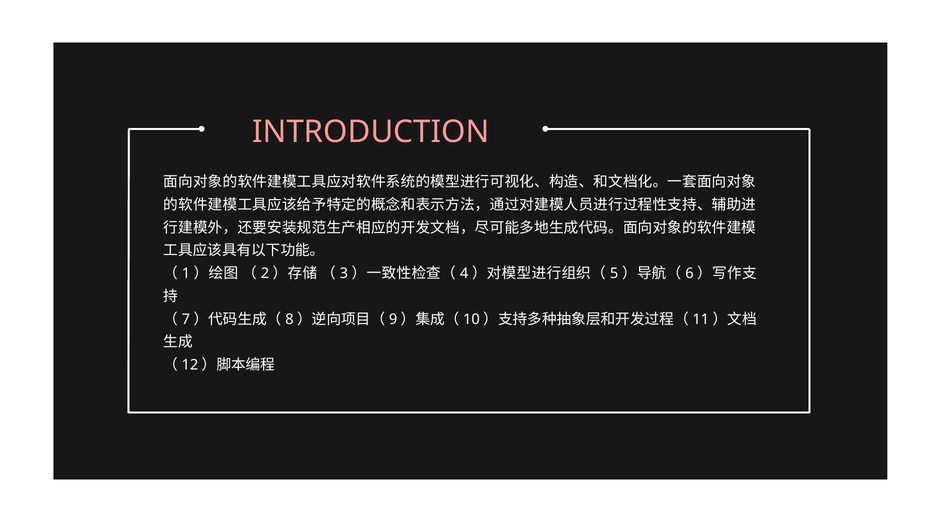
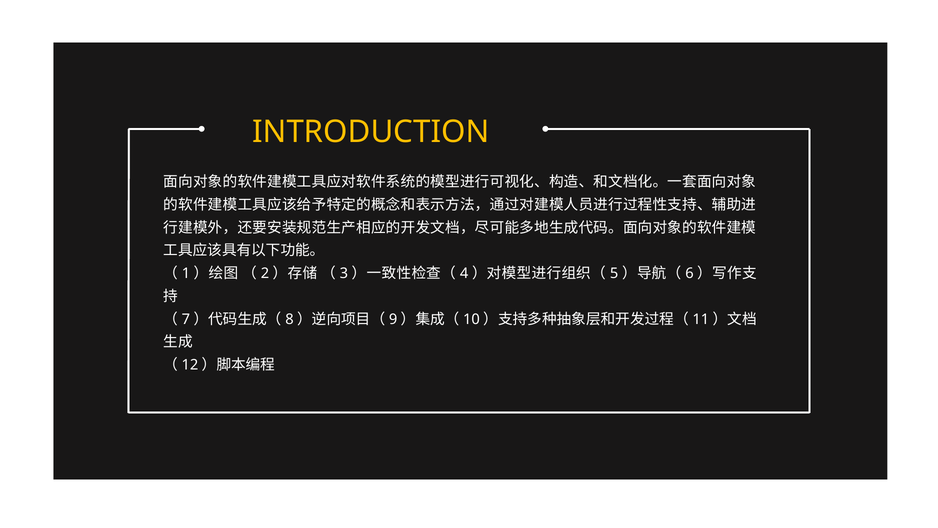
INTRODUCTION colour: pink -> yellow (371, 132)
